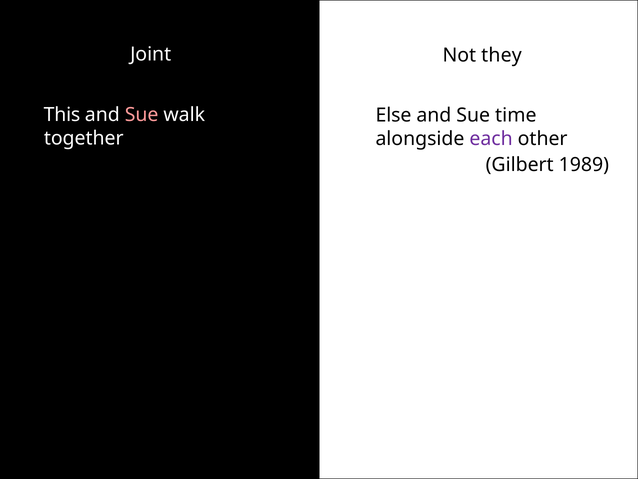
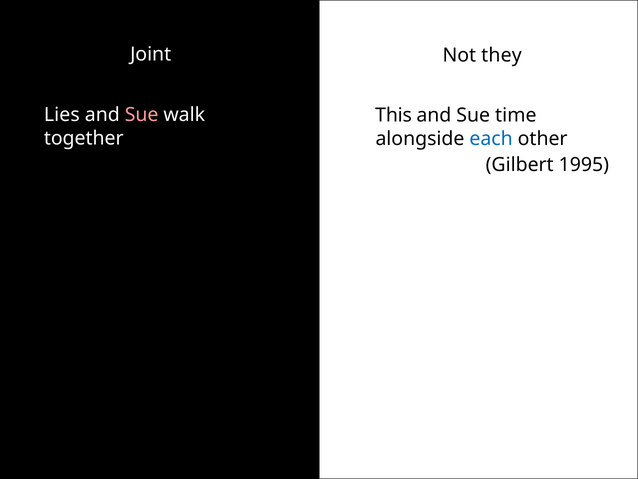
This: This -> Lies (62, 115)
Else: Else -> This (394, 115)
each colour: purple -> blue (491, 139)
1989: 1989 -> 1995 (584, 164)
